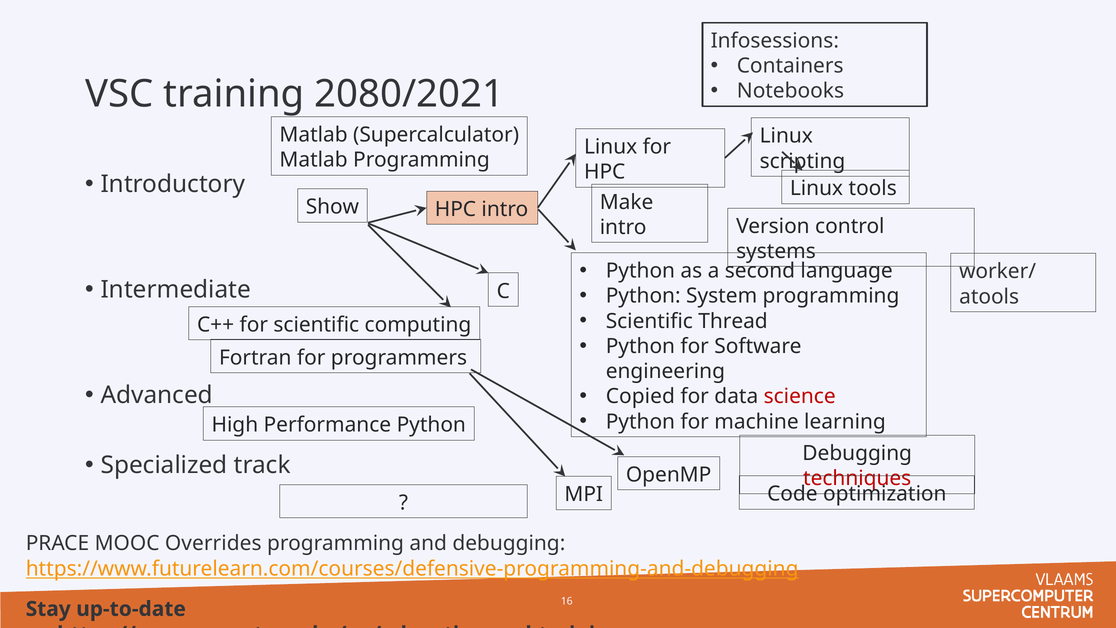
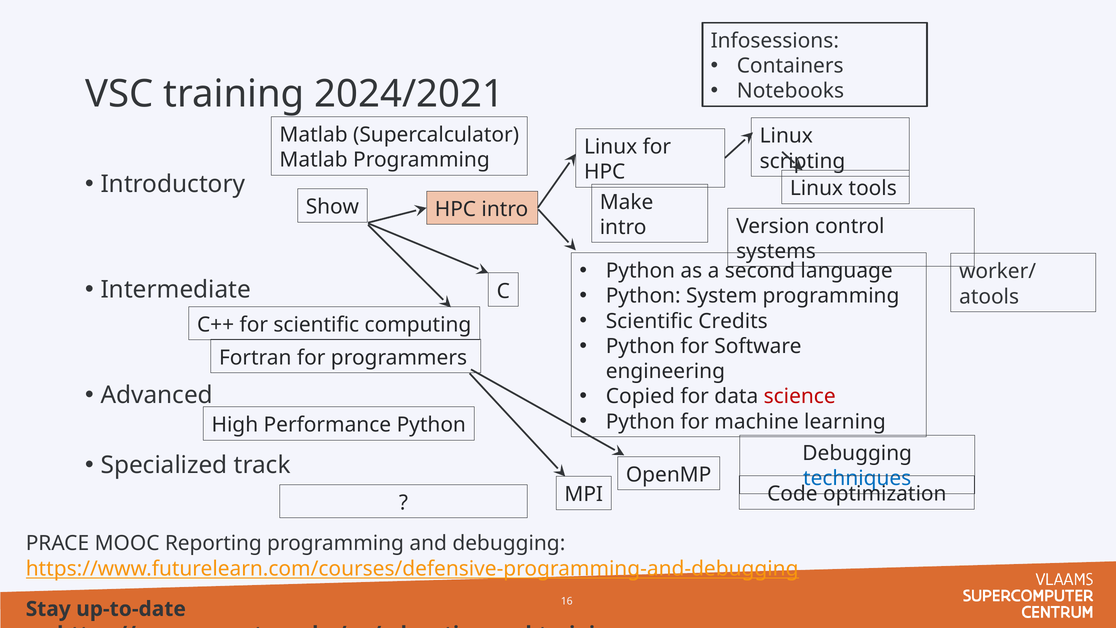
2080/2021: 2080/2021 -> 2024/2021 (409, 94)
Thread: Thread -> Credits (733, 321)
techniques colour: red -> blue (857, 478)
Overrides: Overrides -> Reporting (213, 543)
